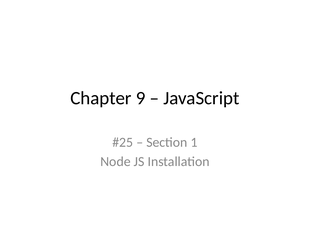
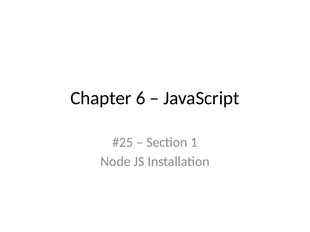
9: 9 -> 6 (141, 98)
